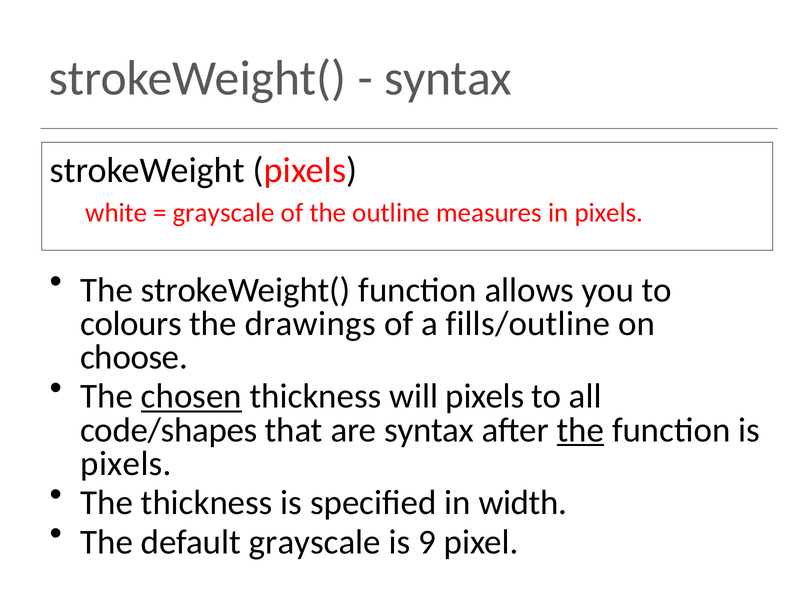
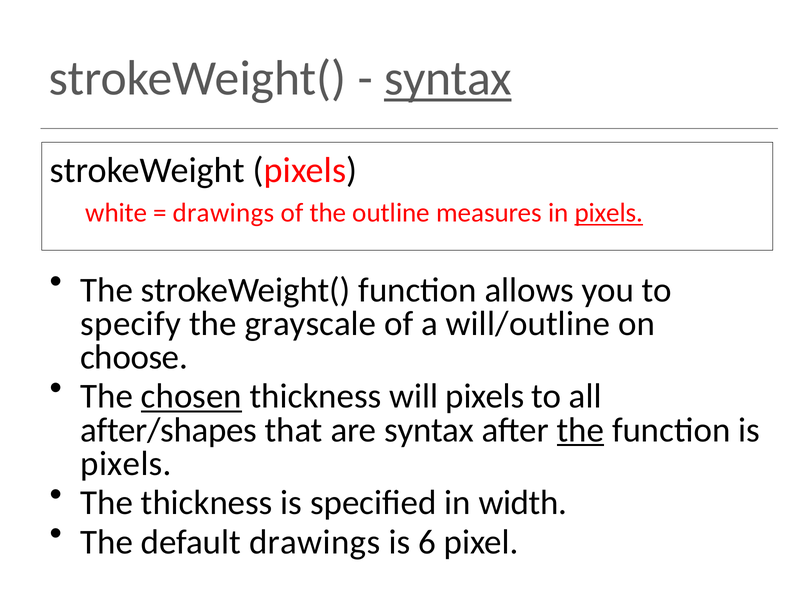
syntax underline: none -> present (448, 79)
grayscale: grayscale -> drawings (224, 213)
pixels underline: none -> present (609, 213)
colours: colours -> specify (131, 324)
drawings: drawings -> grayscale (310, 324)
fills/outline: fills/outline -> will/outline (528, 324)
code/shapes: code/shapes -> after/shapes (169, 430)
default grayscale: grayscale -> drawings (315, 542)
9: 9 -> 6 (427, 542)
